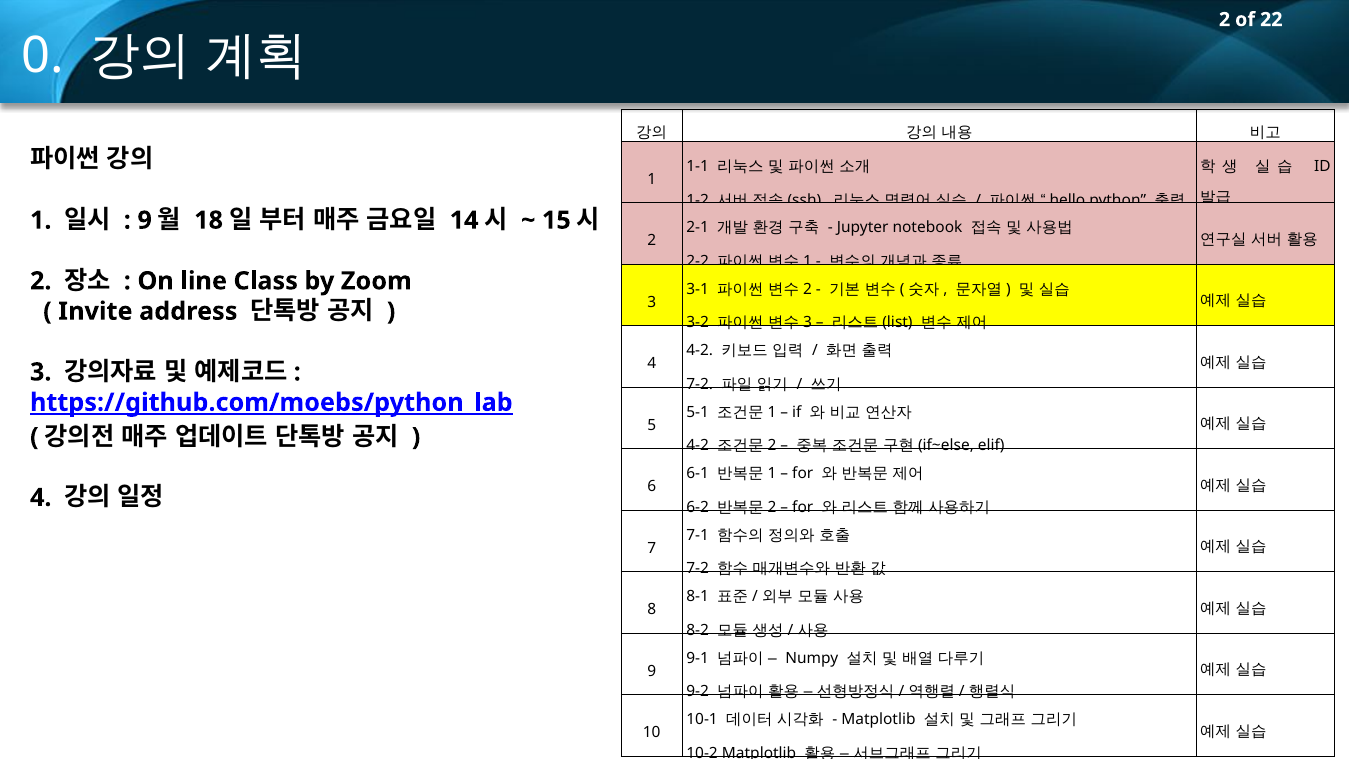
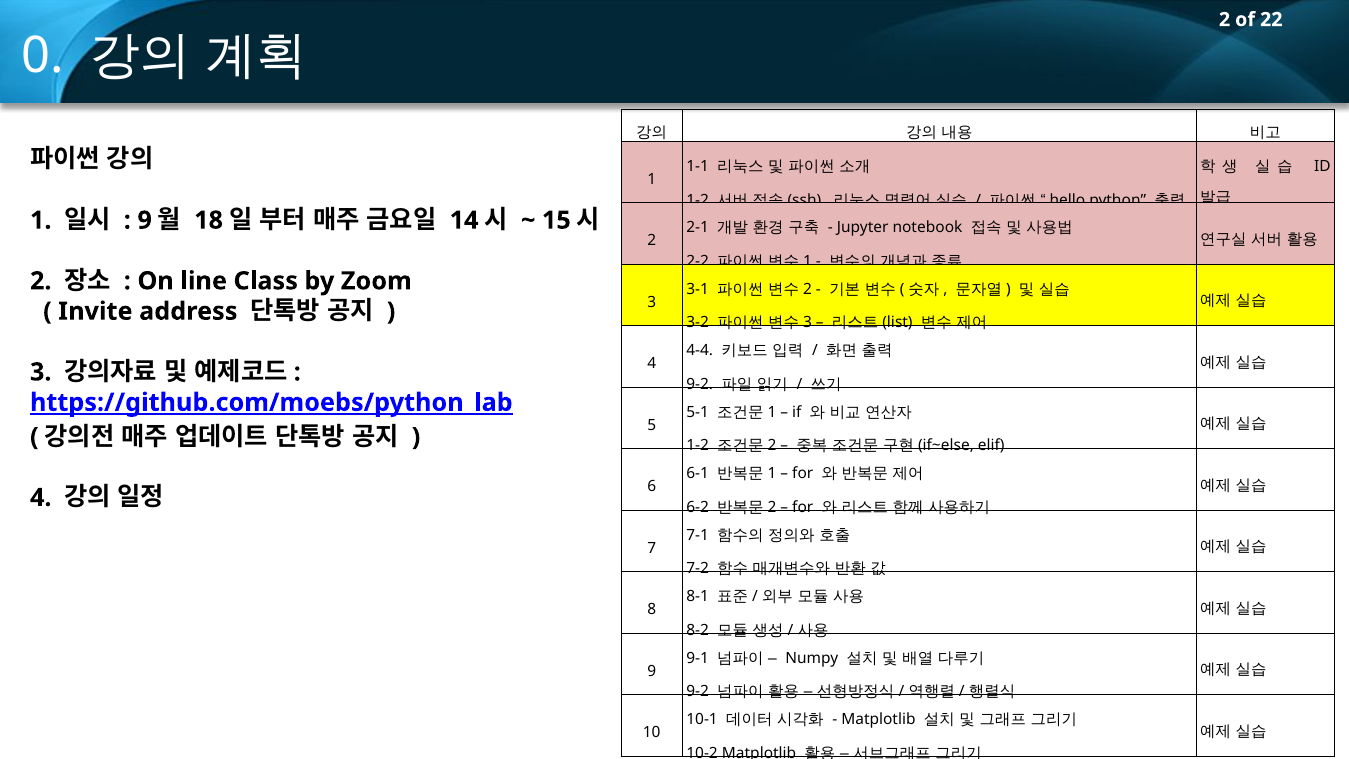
4-2: 4-2 -> 4-4 (700, 351)
7-2: 7-2 -> 9-2 (700, 384)
4-2: 4-2 -> 1-2 (698, 446)
